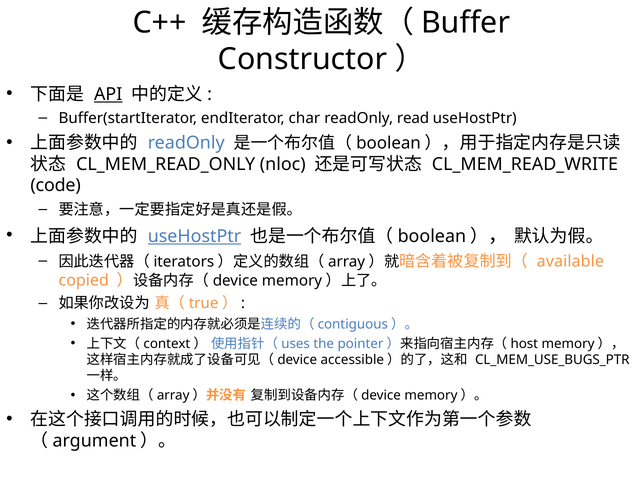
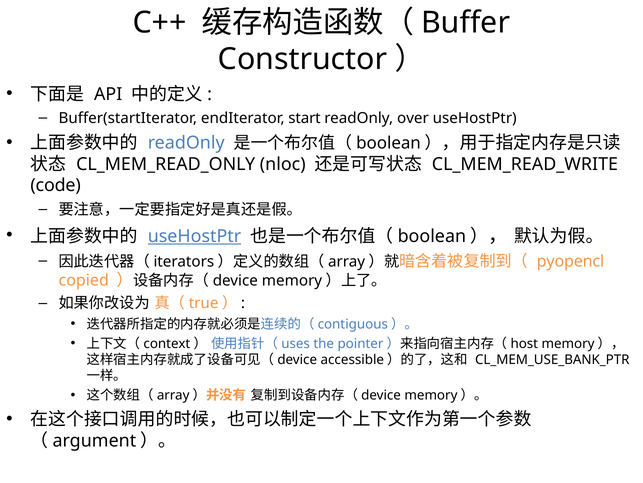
API underline: present -> none (108, 94)
char: char -> start (305, 118)
read: read -> over (413, 118)
available: available -> pyopencl (570, 261)
CL_MEM_USE_BUGS_PTR: CL_MEM_USE_BUGS_PTR -> CL_MEM_USE_BANK_PTR (552, 359)
